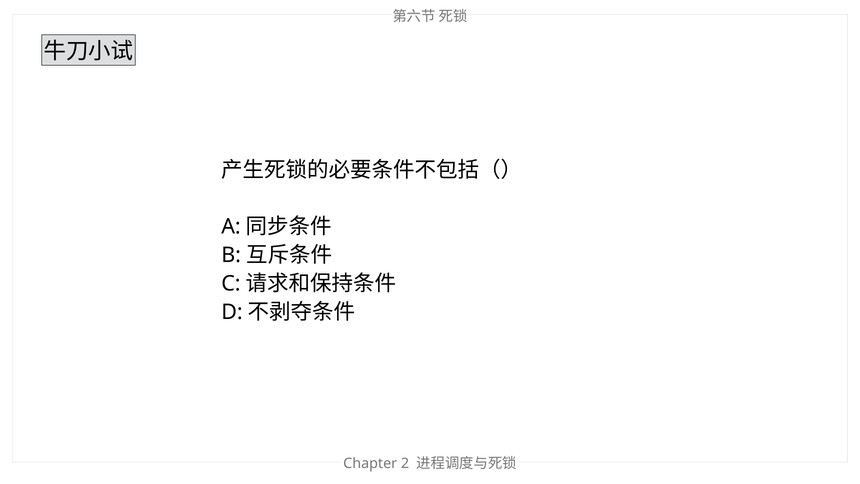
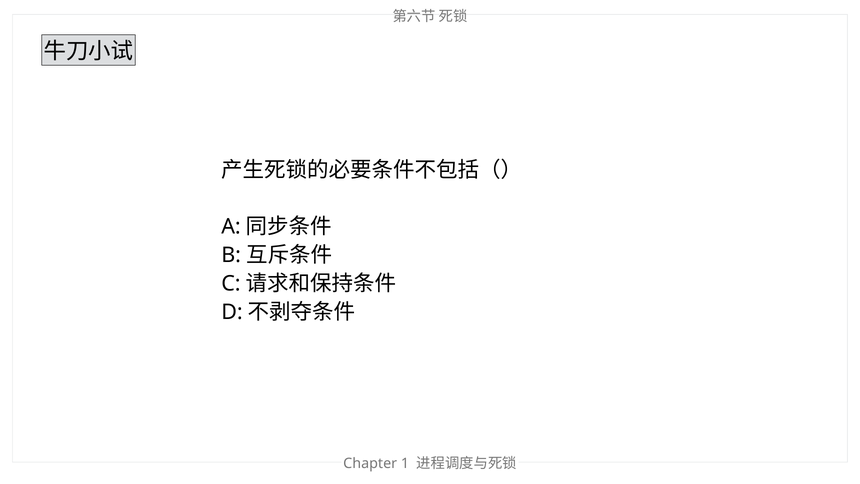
2: 2 -> 1 (405, 463)
